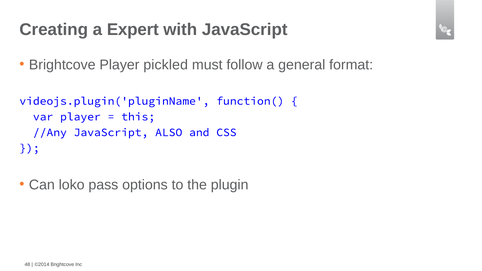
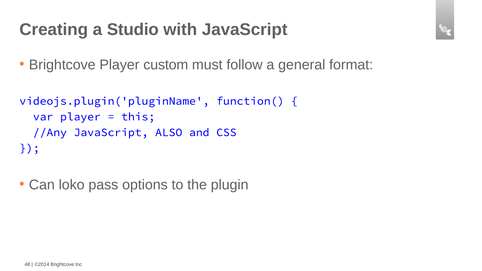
Expert: Expert -> Studio (133, 30)
pickled: pickled -> custom (166, 65)
